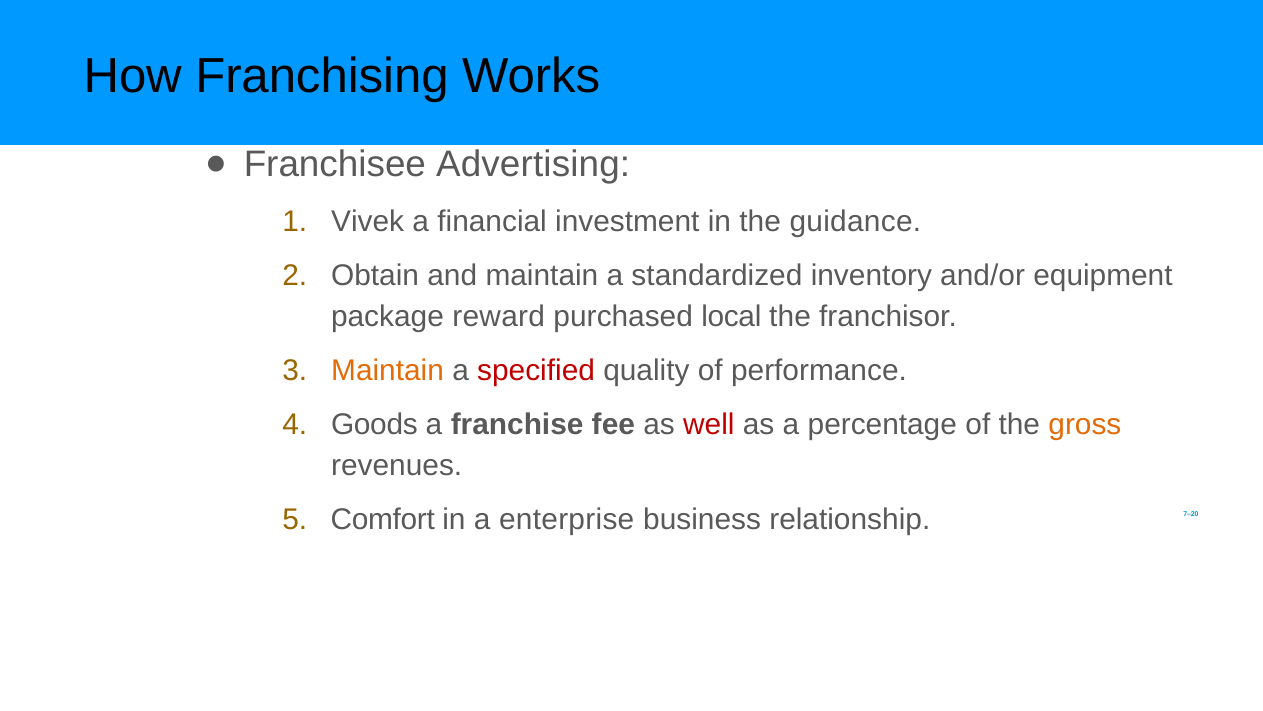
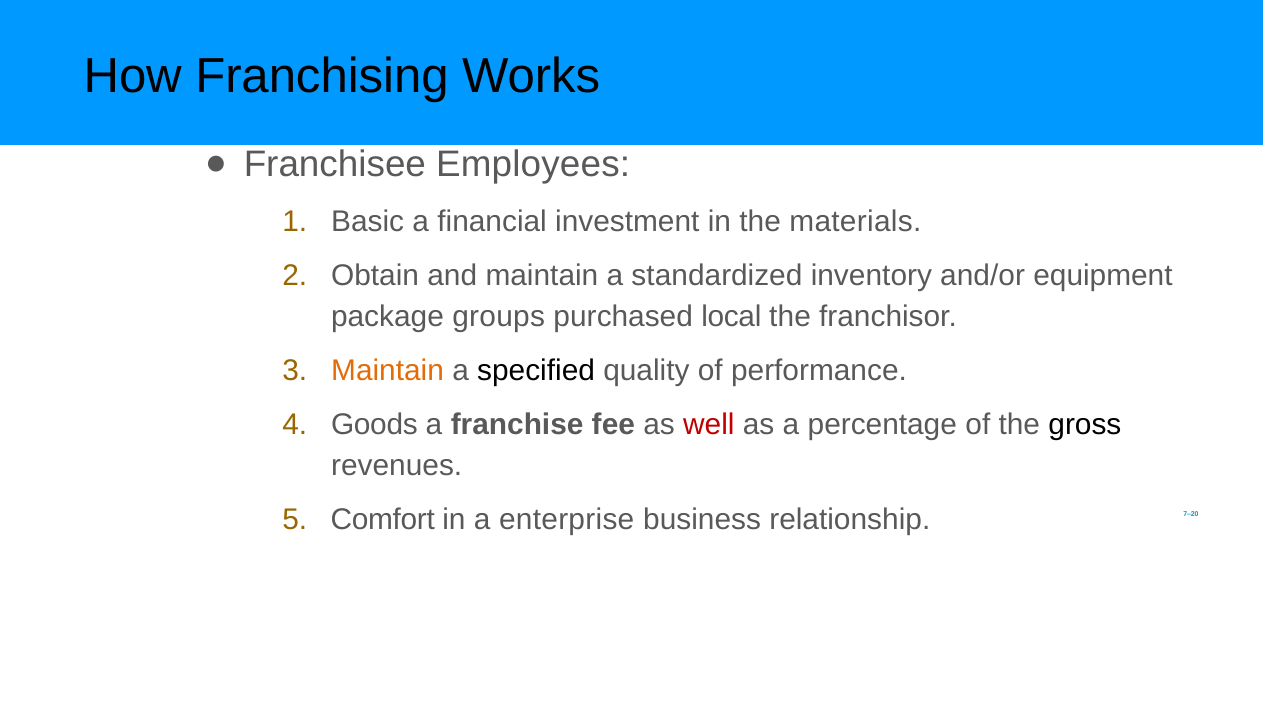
Advertising: Advertising -> Employees (533, 164)
Vivek: Vivek -> Basic (368, 221)
guidance: guidance -> materials (855, 221)
reward: reward -> groups (499, 317)
specified colour: red -> black (536, 370)
gross colour: orange -> black (1085, 424)
